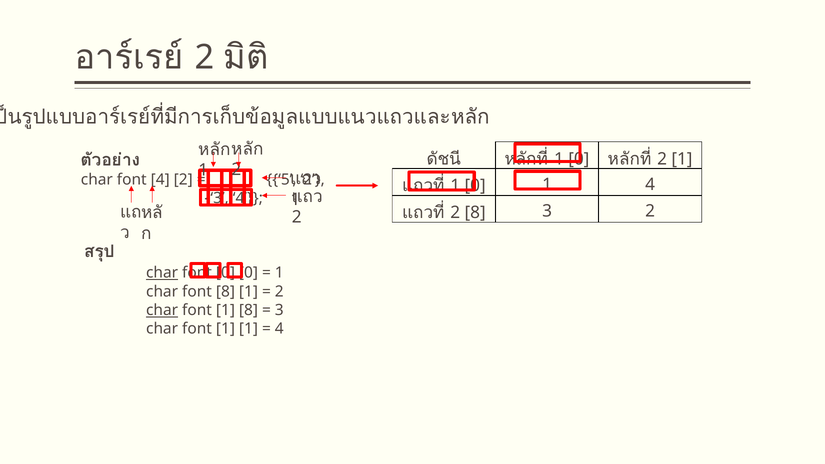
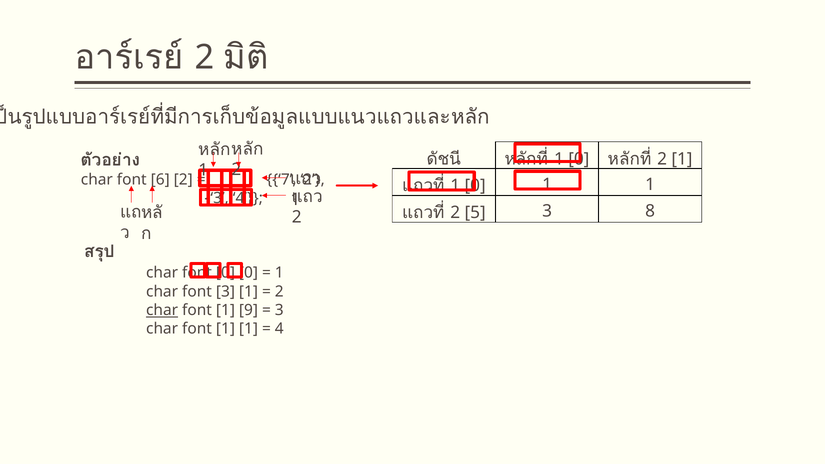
font 4: 4 -> 6 (160, 180)
5: 5 -> 7 (282, 180)
4: 4 -> 1 (650, 184)
2 8: 8 -> 5 (475, 213)
3 2: 2 -> 8 (650, 211)
char underline: present -> none (162, 273)
font 8: 8 -> 3 (225, 292)
1 8: 8 -> 9 (248, 310)
